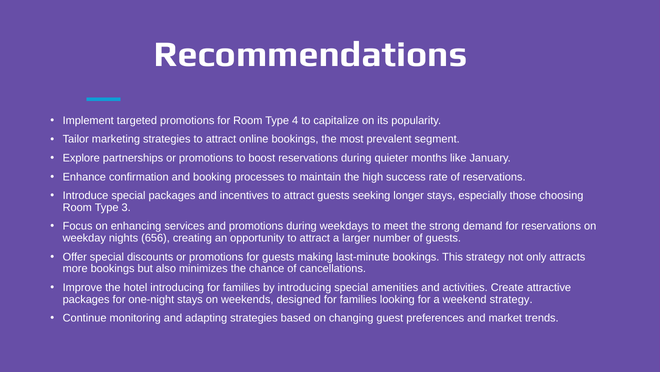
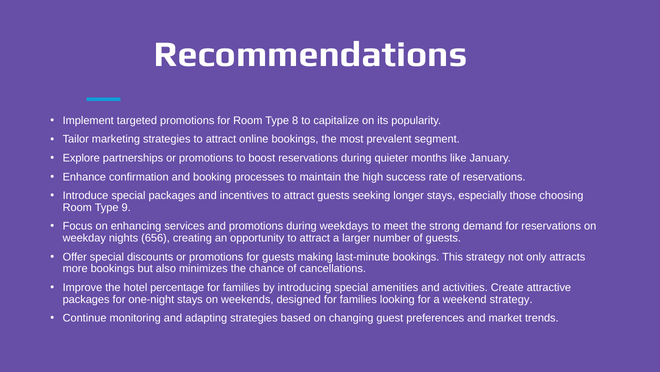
4: 4 -> 8 (295, 120)
3: 3 -> 9 (126, 207)
hotel introducing: introducing -> percentage (177, 287)
